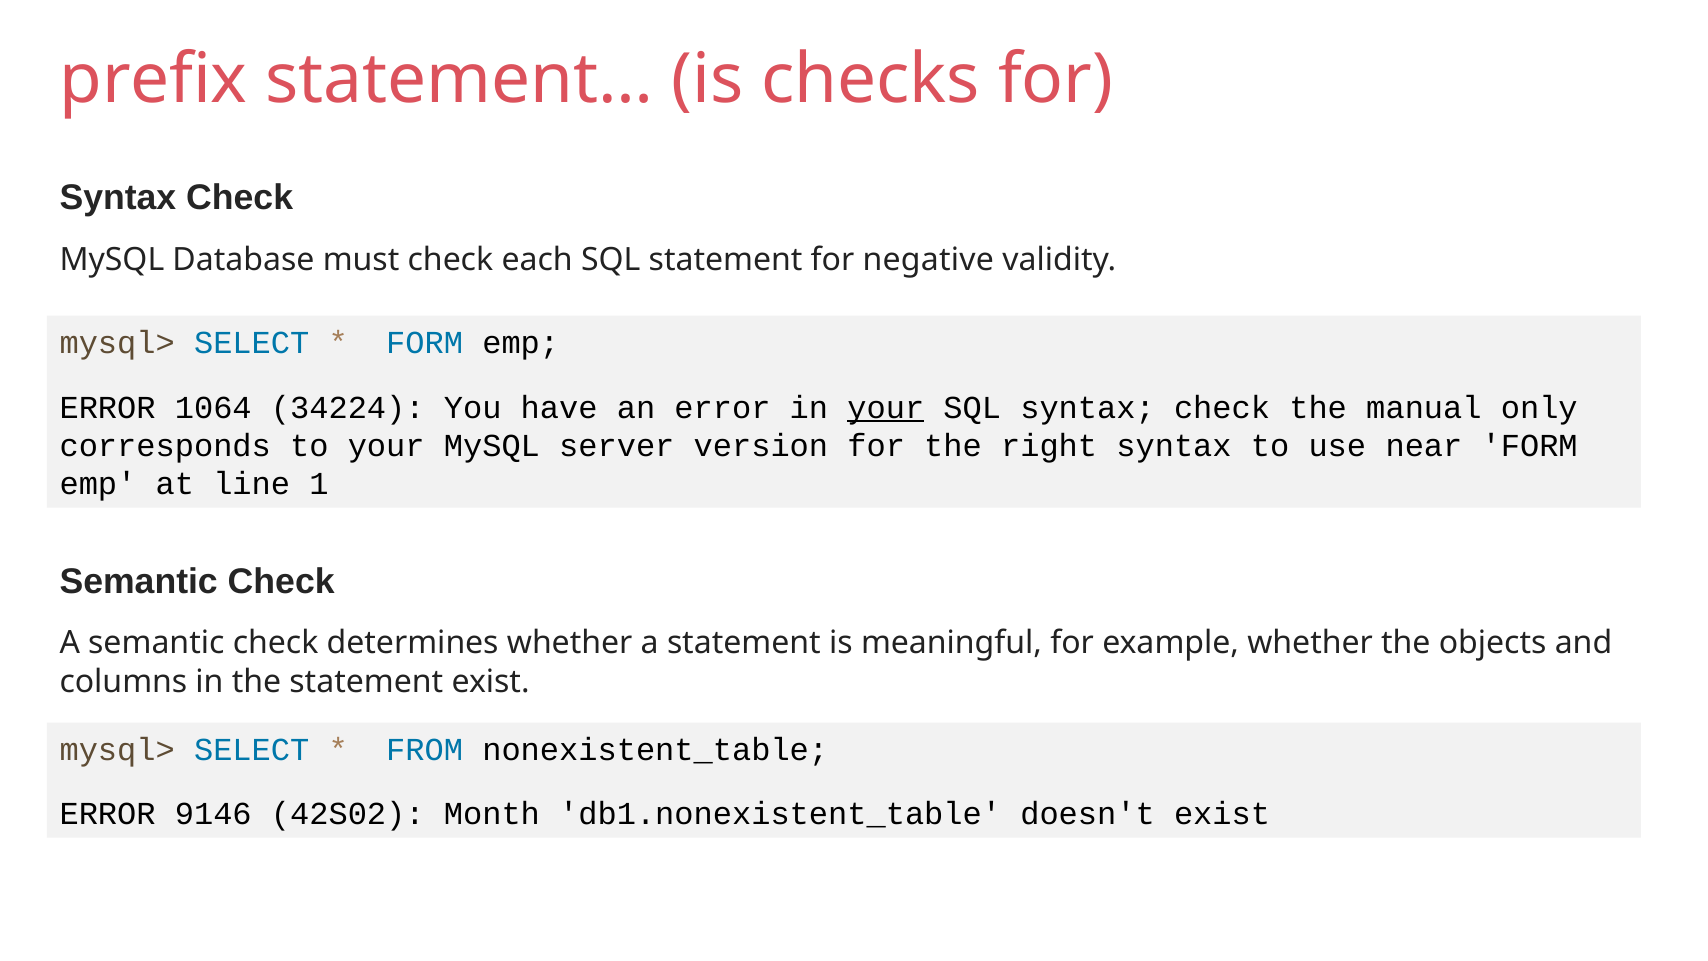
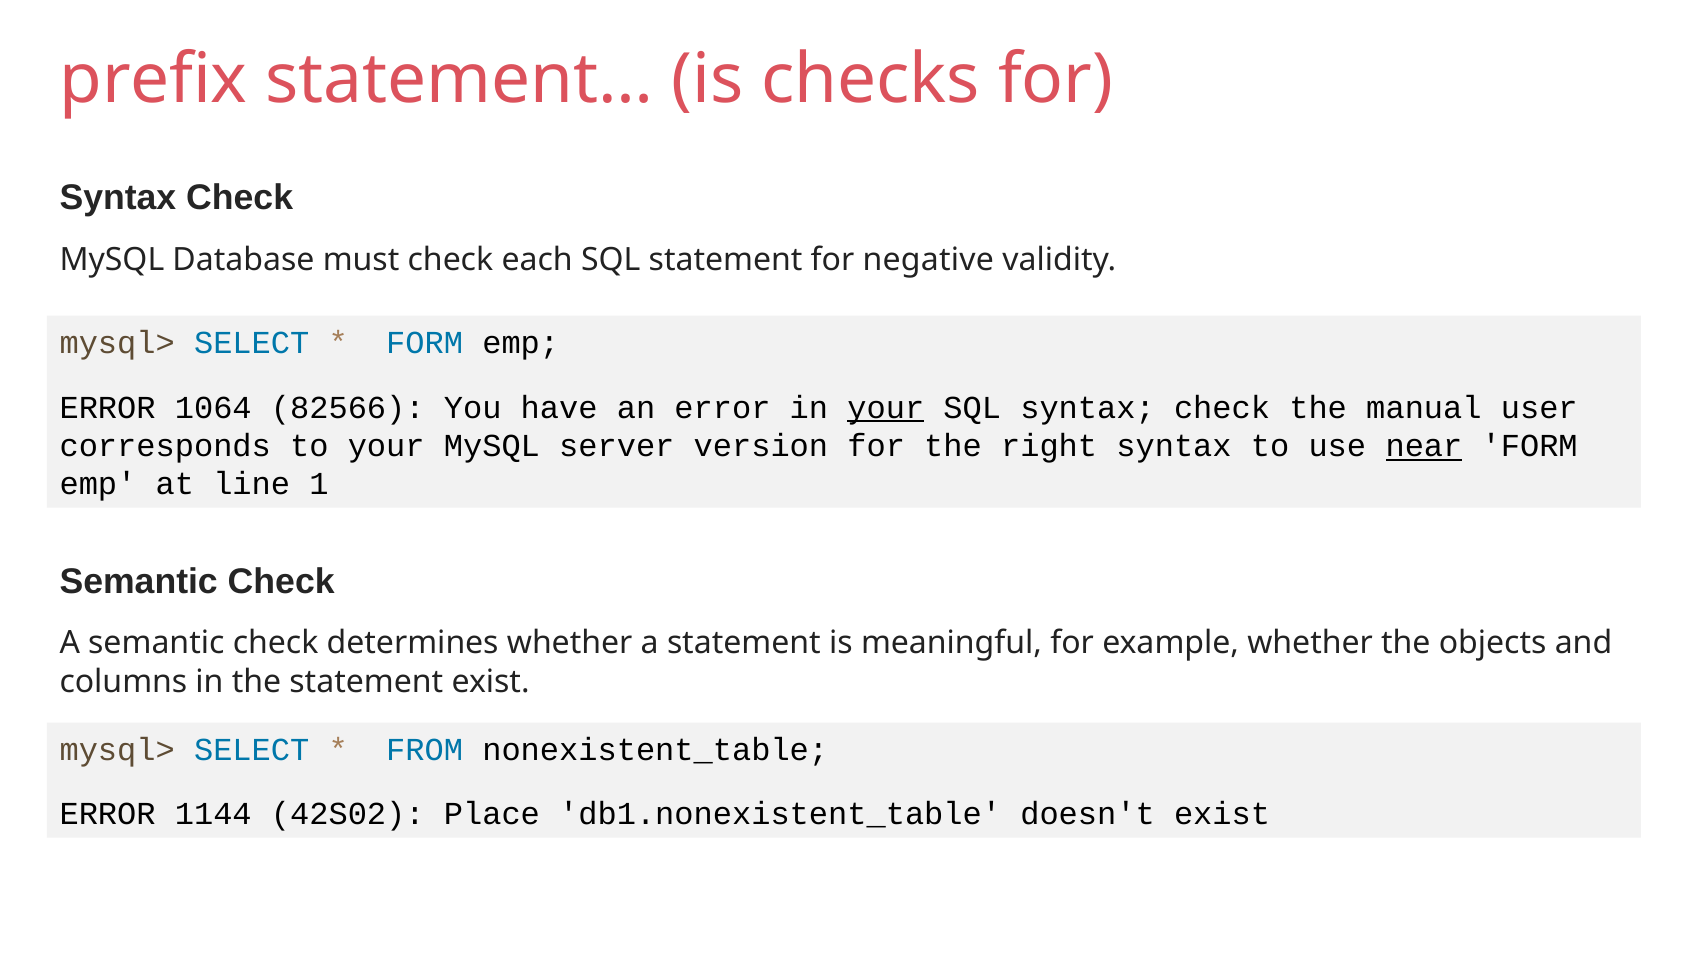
34224: 34224 -> 82566 (348, 407)
only: only -> user (1539, 407)
near underline: none -> present (1424, 446)
9146: 9146 -> 1144 (213, 814)
Month: Month -> Place (492, 814)
